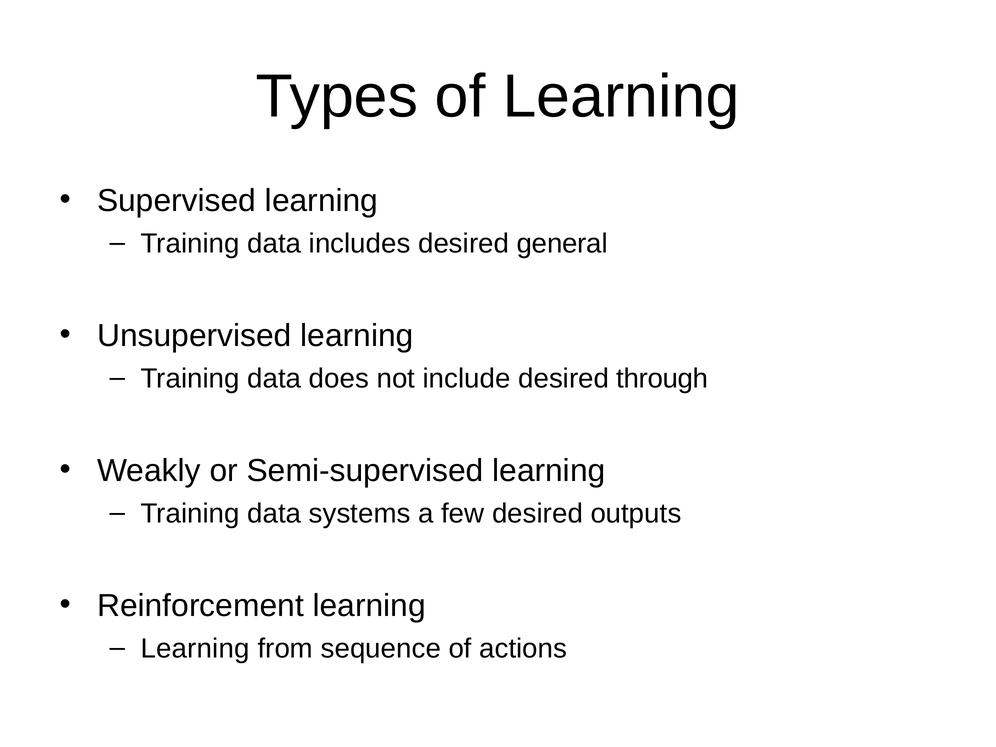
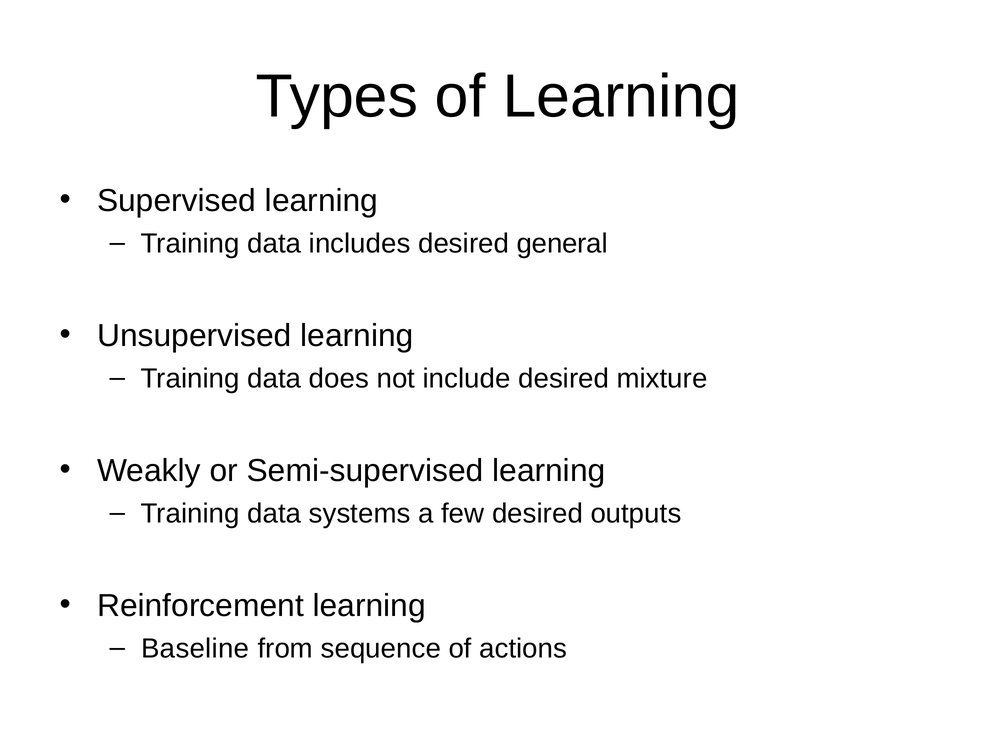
through: through -> mixture (662, 379)
Learning: Learning -> Baseline (195, 649)
